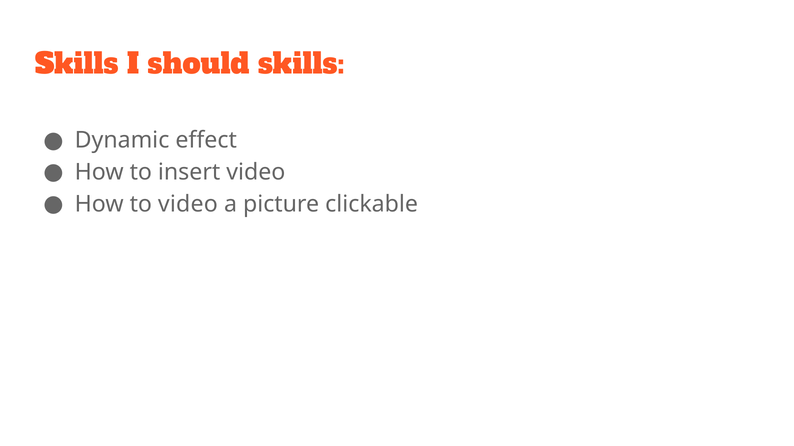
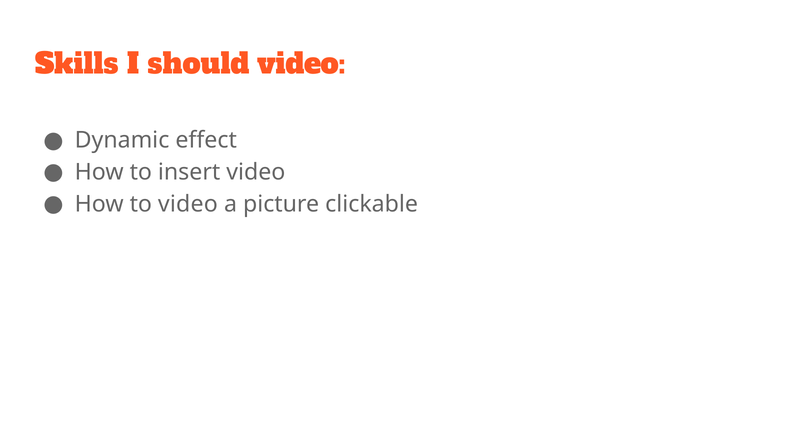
should skills: skills -> video (302, 64)
